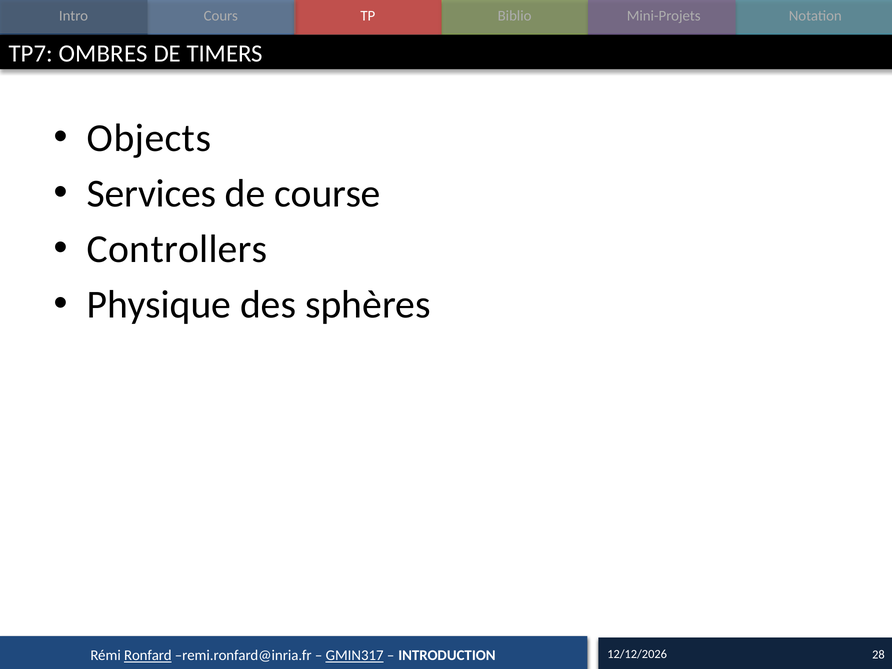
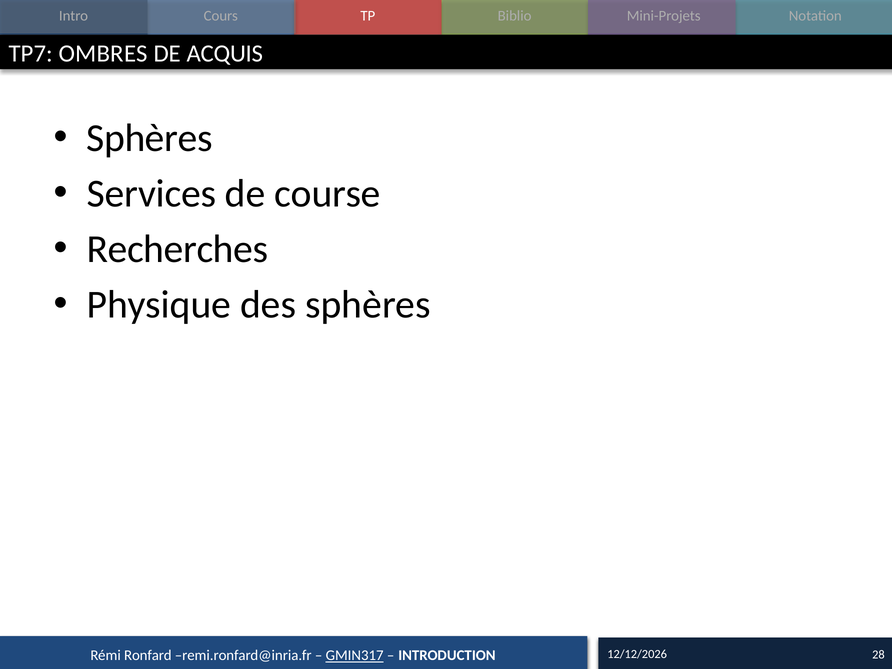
TIMERS: TIMERS -> ACQUIS (225, 54)
Objects: Objects -> Sphères (149, 138)
Controllers: Controllers -> Recherches (177, 249)
Ronfard underline: present -> none (148, 655)
